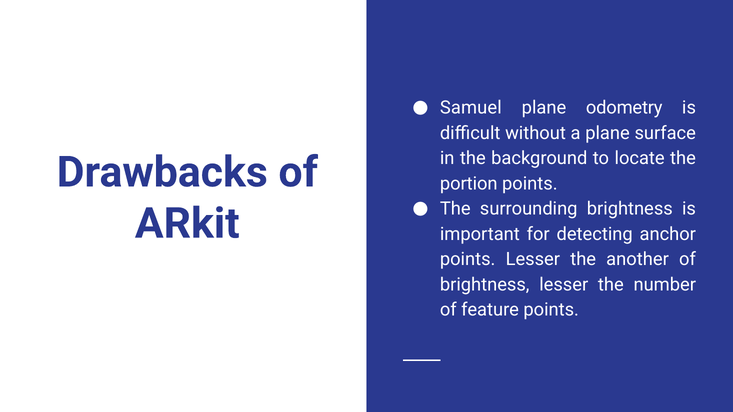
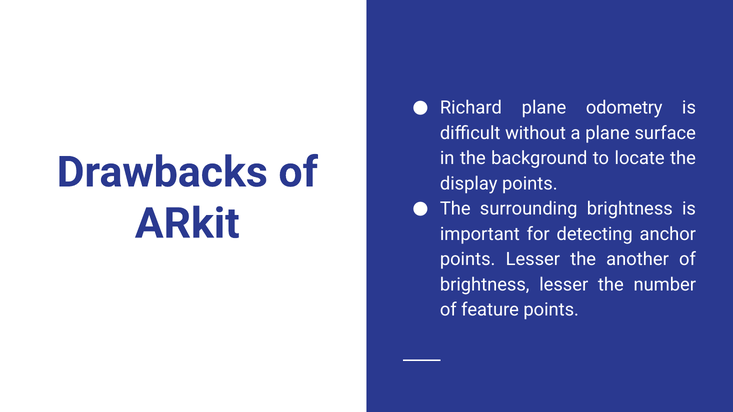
Samuel: Samuel -> Richard (471, 108)
portion: portion -> display (469, 184)
